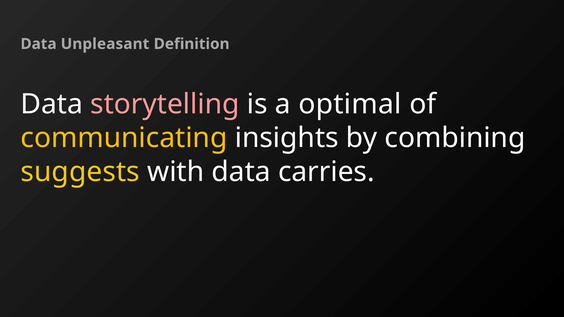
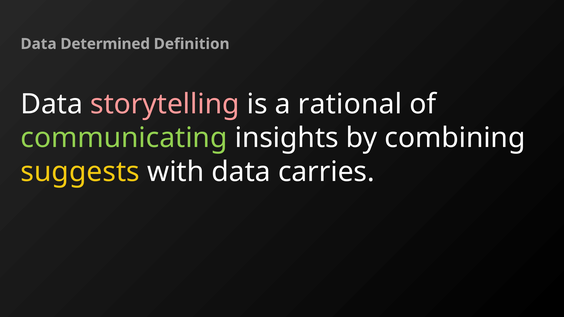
Unpleasant: Unpleasant -> Determined (105, 44)
optimal: optimal -> rational (350, 104)
communicating colour: yellow -> light green (124, 138)
